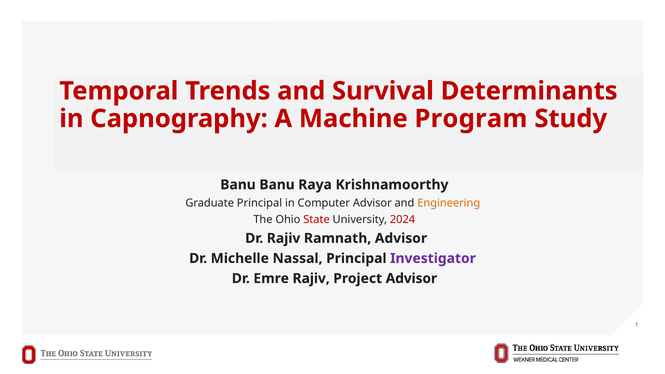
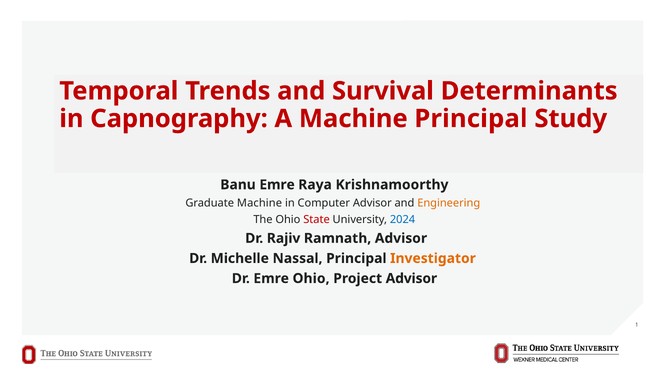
Machine Program: Program -> Principal (471, 119)
Banu Banu: Banu -> Emre (277, 185)
Graduate Principal: Principal -> Machine (259, 203)
2024 colour: red -> blue (403, 220)
Investigator colour: purple -> orange (433, 258)
Emre Rajiv: Rajiv -> Ohio (311, 278)
